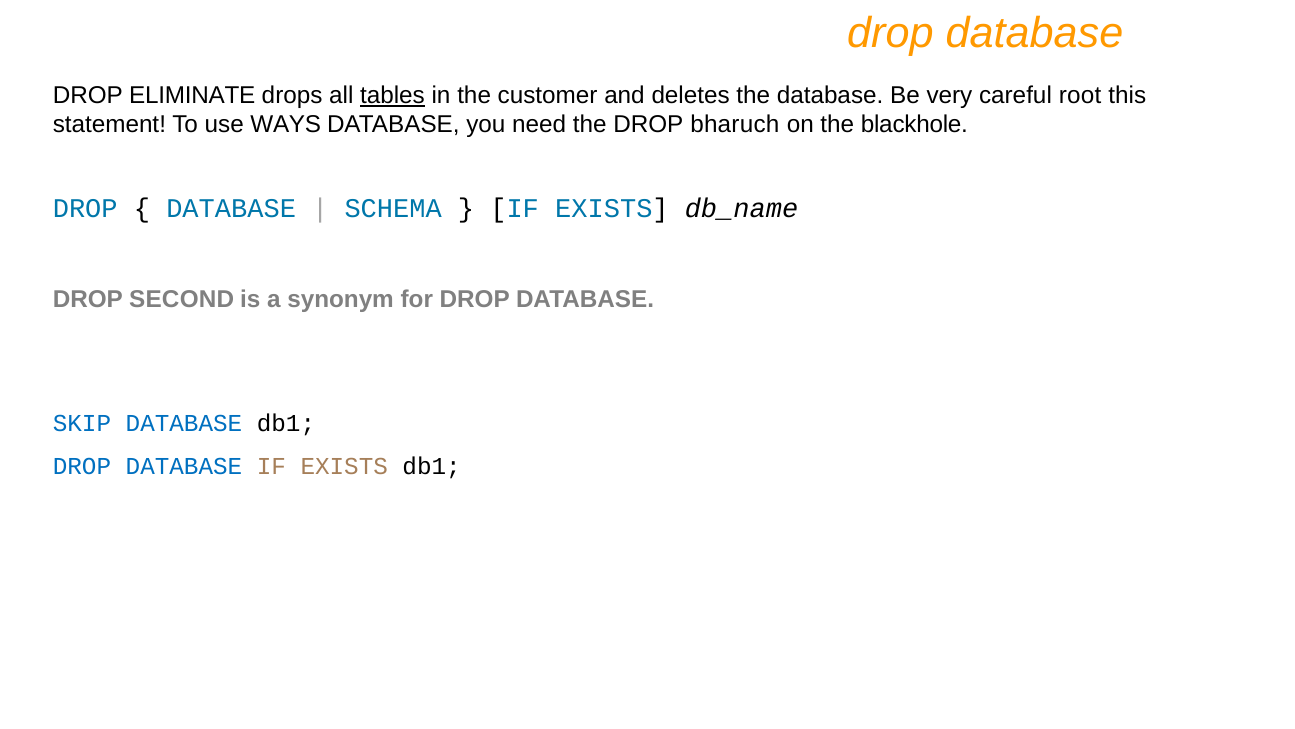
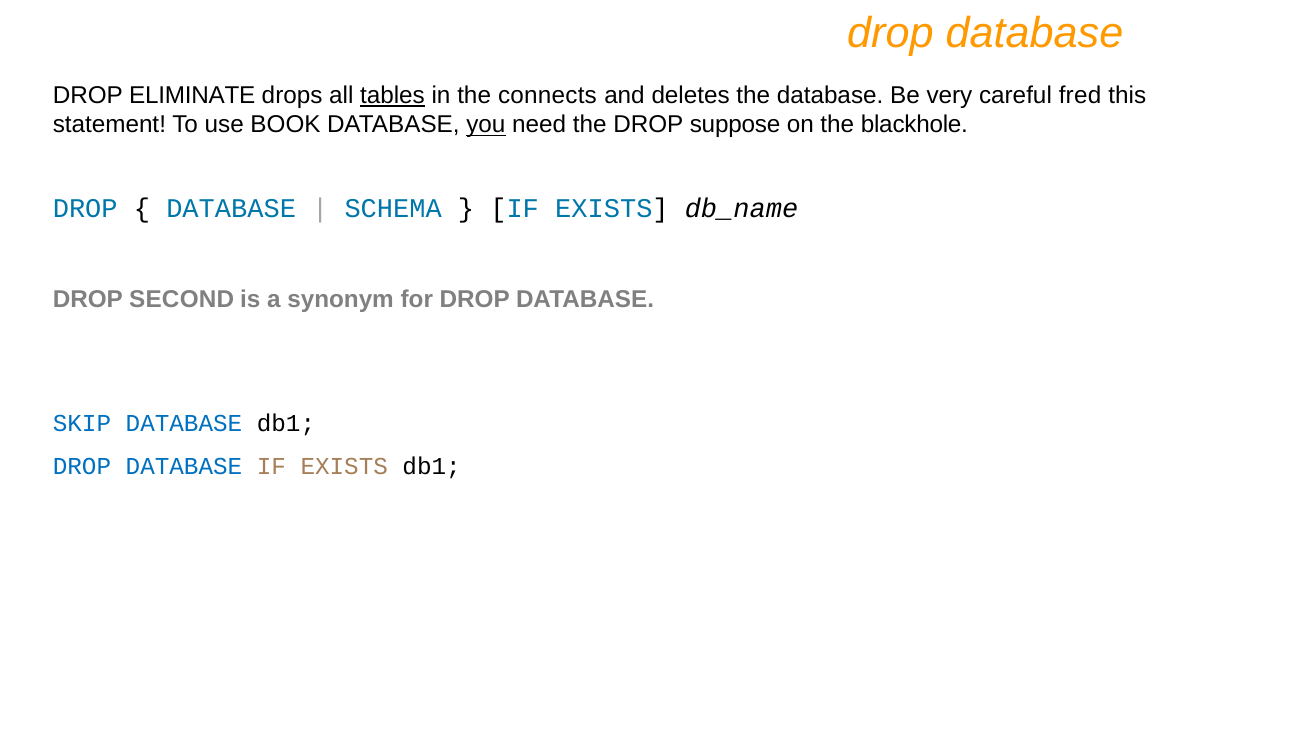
customer: customer -> connects (547, 96)
root: root -> fred (1080, 96)
WAYS: WAYS -> BOOK (286, 125)
you underline: none -> present (486, 125)
bharuch: bharuch -> suppose (735, 125)
